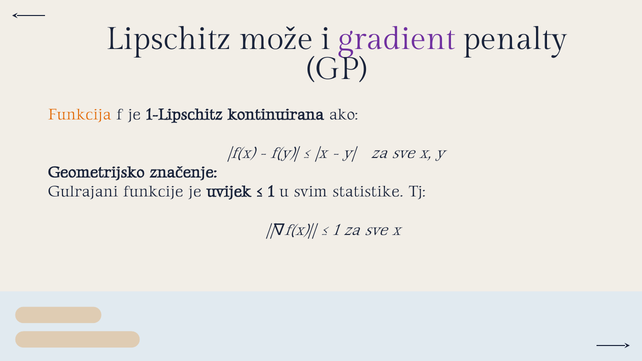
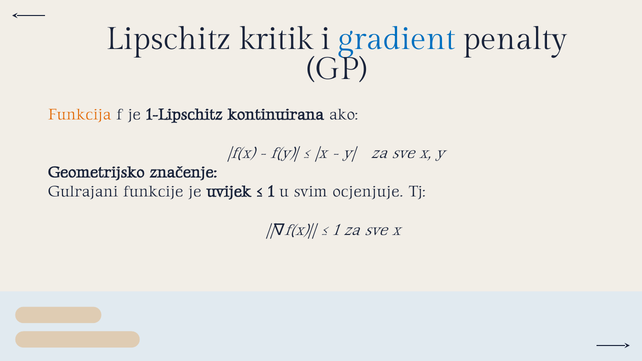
može: može -> kritik (276, 39)
gradient colour: purple -> blue (397, 39)
statistike: statistike -> ocjenjuje (368, 191)
